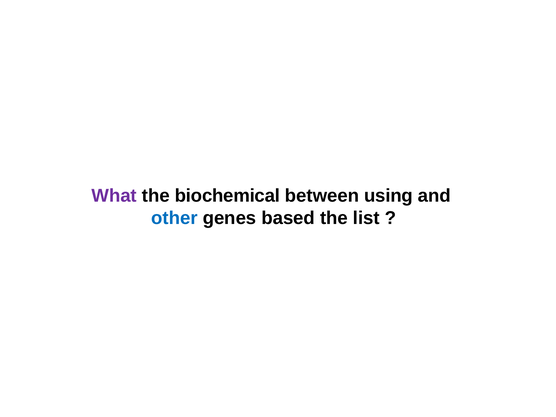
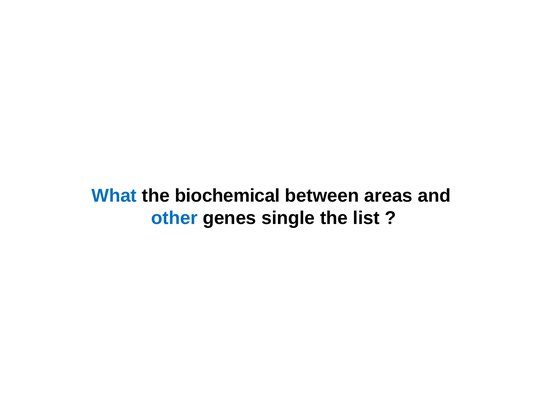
What colour: purple -> blue (114, 196)
using: using -> areas (388, 196)
based: based -> single (288, 218)
